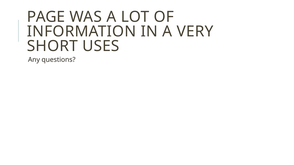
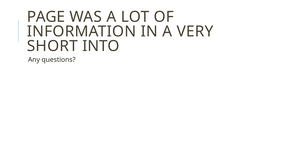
USES: USES -> INTO (101, 46)
